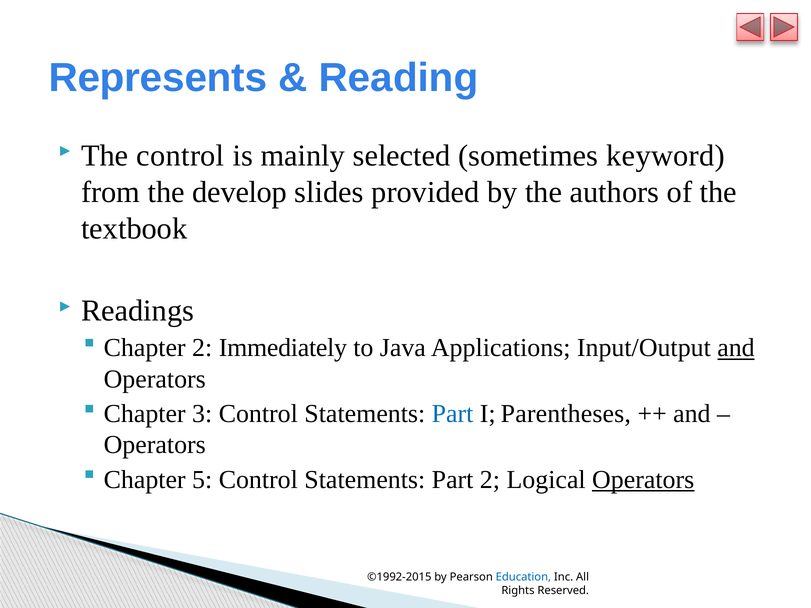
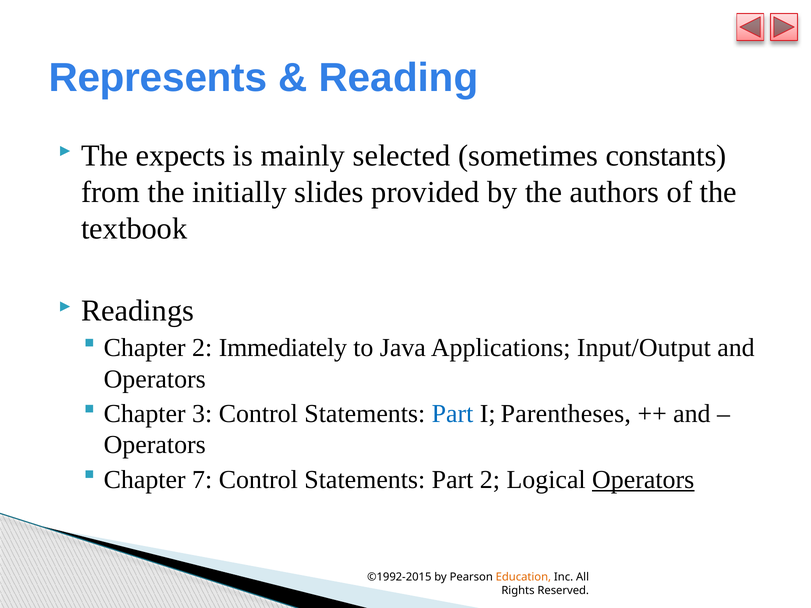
The control: control -> expects (181, 156)
keyword: keyword -> constants (666, 156)
develop: develop -> initially (240, 192)
and underline: present -> none (736, 348)
5: 5 -> 7 (202, 480)
Education colour: blue -> orange (523, 577)
